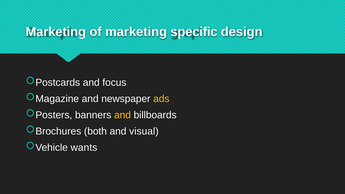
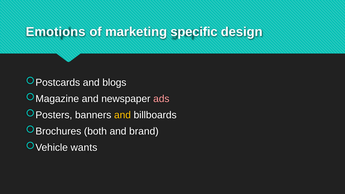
Marketing: Marketing -> Emotions (56, 32)
focus: focus -> blogs (114, 83)
ads colour: yellow -> pink (161, 99)
visual: visual -> brand (144, 131)
